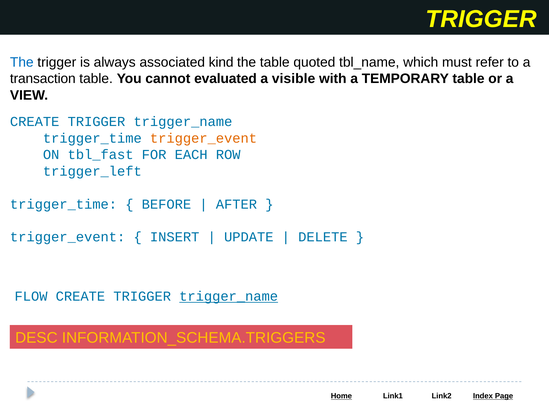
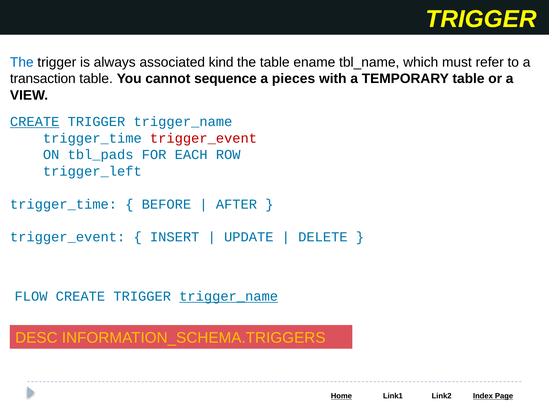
quoted: quoted -> ename (314, 62)
evaluated: evaluated -> sequence (225, 79)
visible: visible -> pieces (294, 79)
CREATE underline: none -> present (35, 122)
trigger_event colour: orange -> red (204, 138)
tbl_fast: tbl_fast -> tbl_pads (101, 155)
